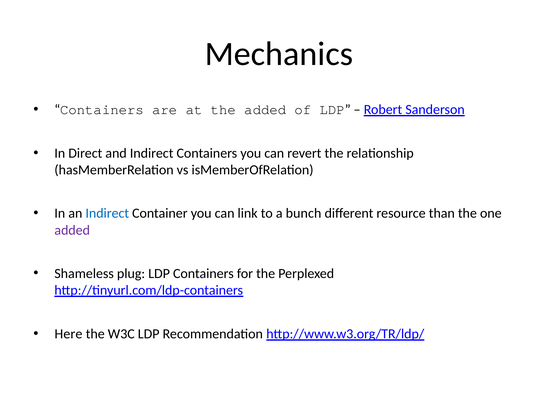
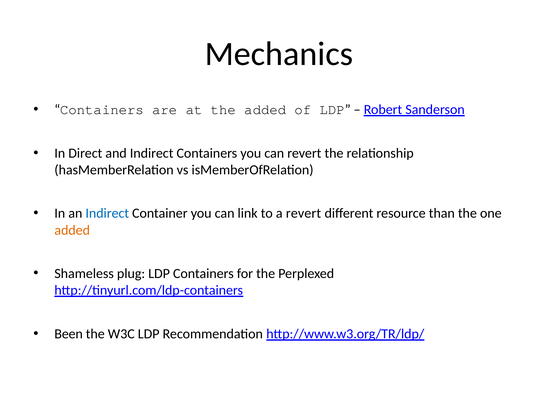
a bunch: bunch -> revert (304, 214)
added colour: purple -> orange (72, 230)
Here: Here -> Been (69, 334)
